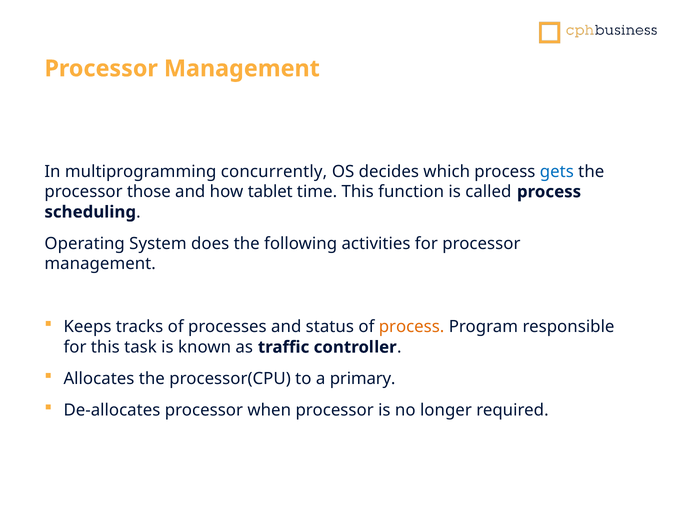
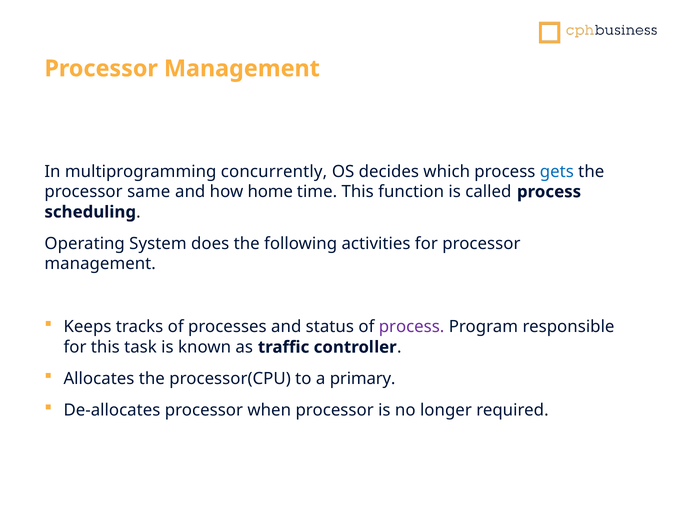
those: those -> same (149, 192)
tablet: tablet -> home (270, 192)
process colour: orange -> purple (412, 327)
